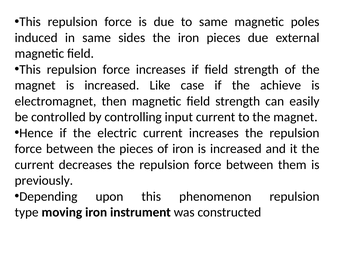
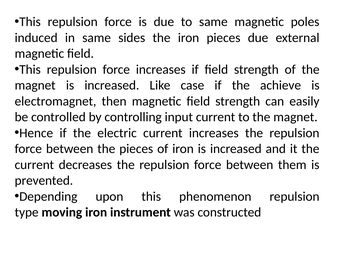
previously: previously -> prevented (44, 181)
